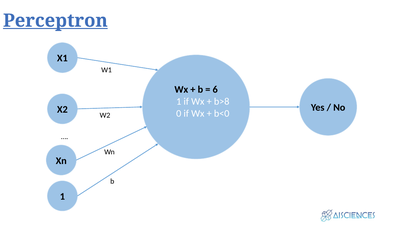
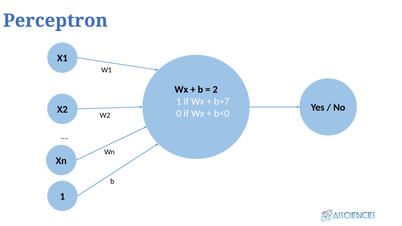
Perceptron underline: present -> none (55, 21)
6: 6 -> 2 (215, 90)
b>8: b>8 -> b>7 (222, 102)
